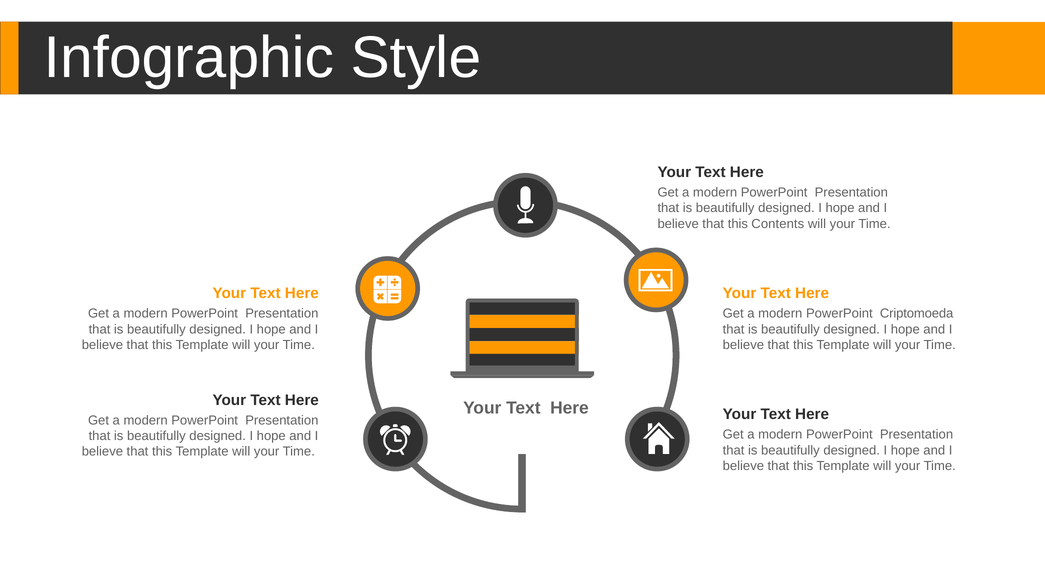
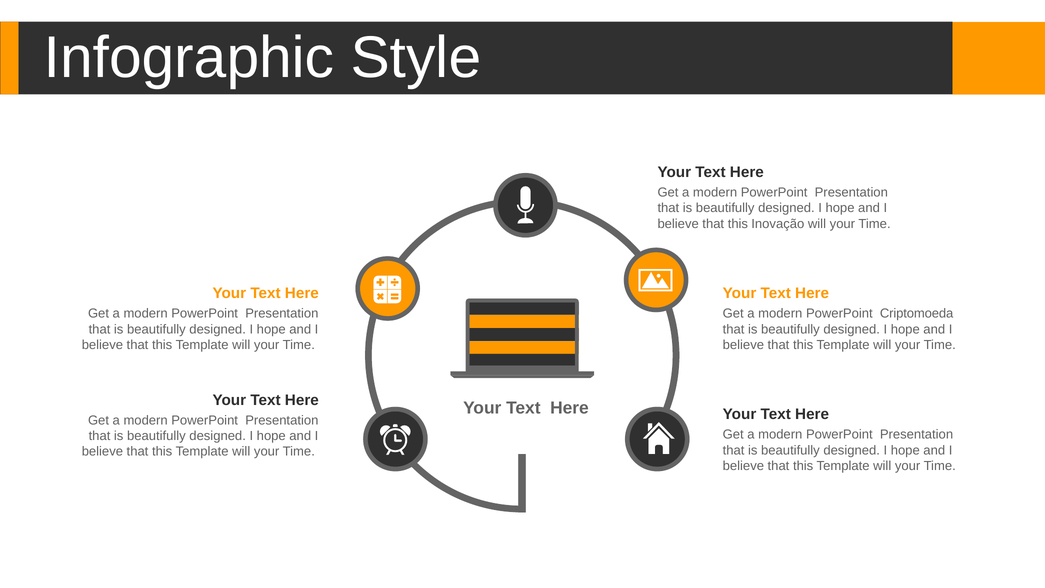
Contents: Contents -> Inovação (778, 224)
